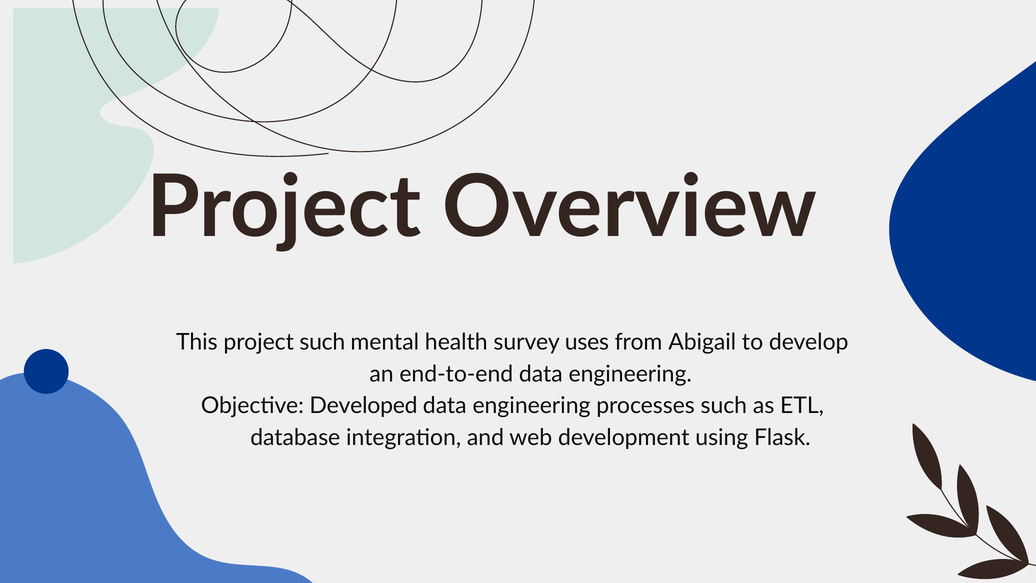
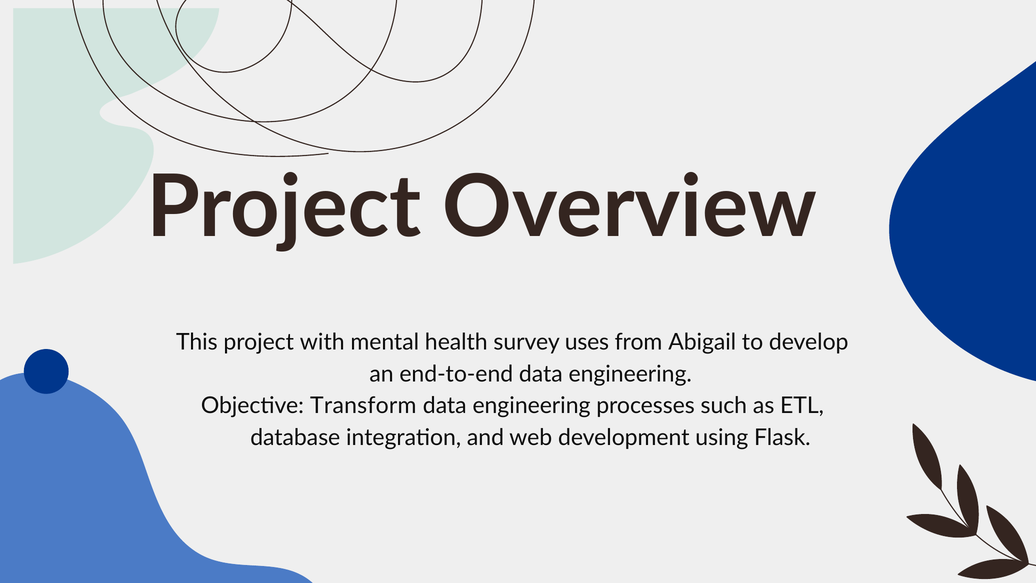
project such: such -> with (322, 342)
Developed: Developed -> Transform (363, 406)
